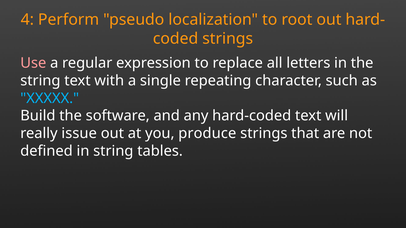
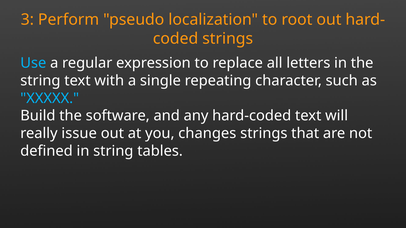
4: 4 -> 3 (27, 20)
Use colour: pink -> light blue (33, 63)
produce: produce -> changes (207, 134)
